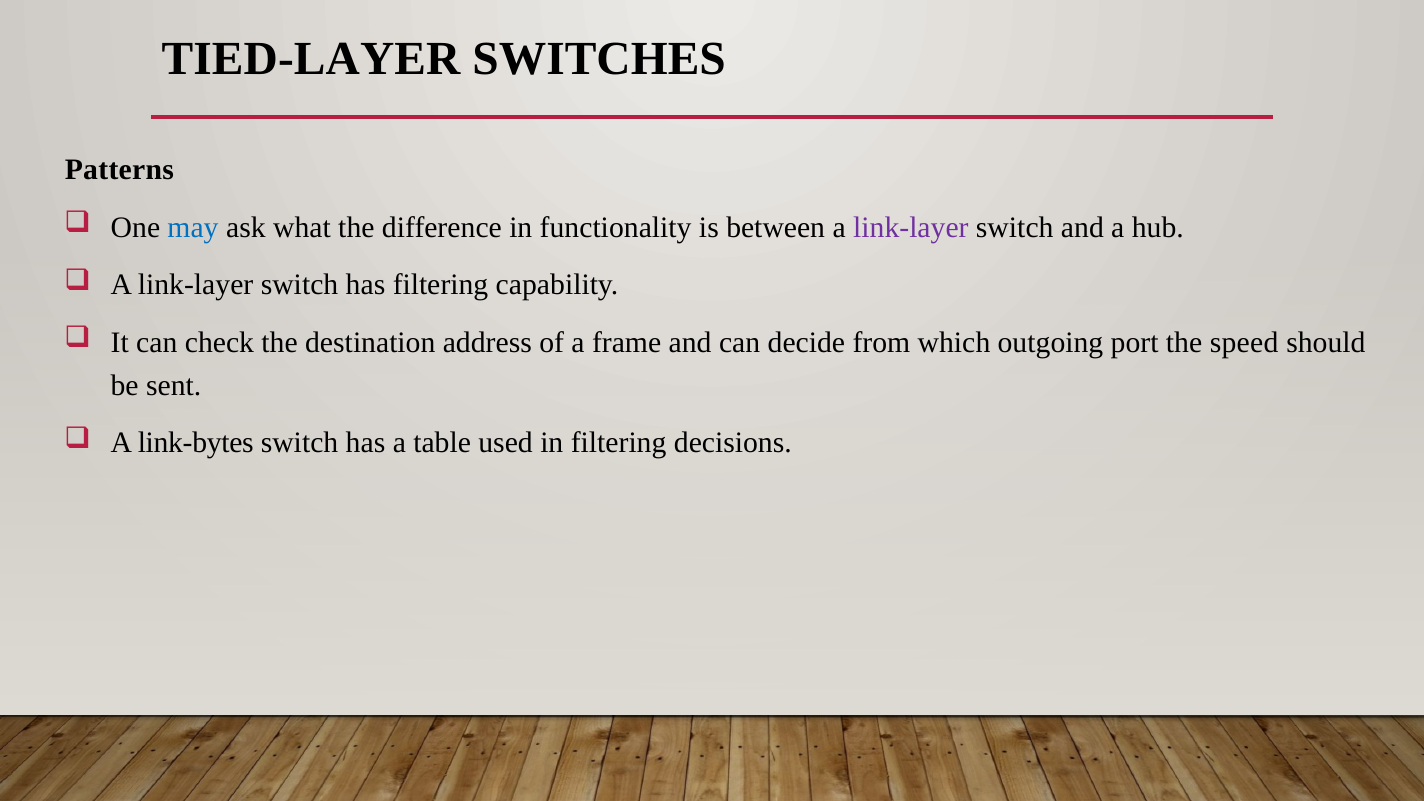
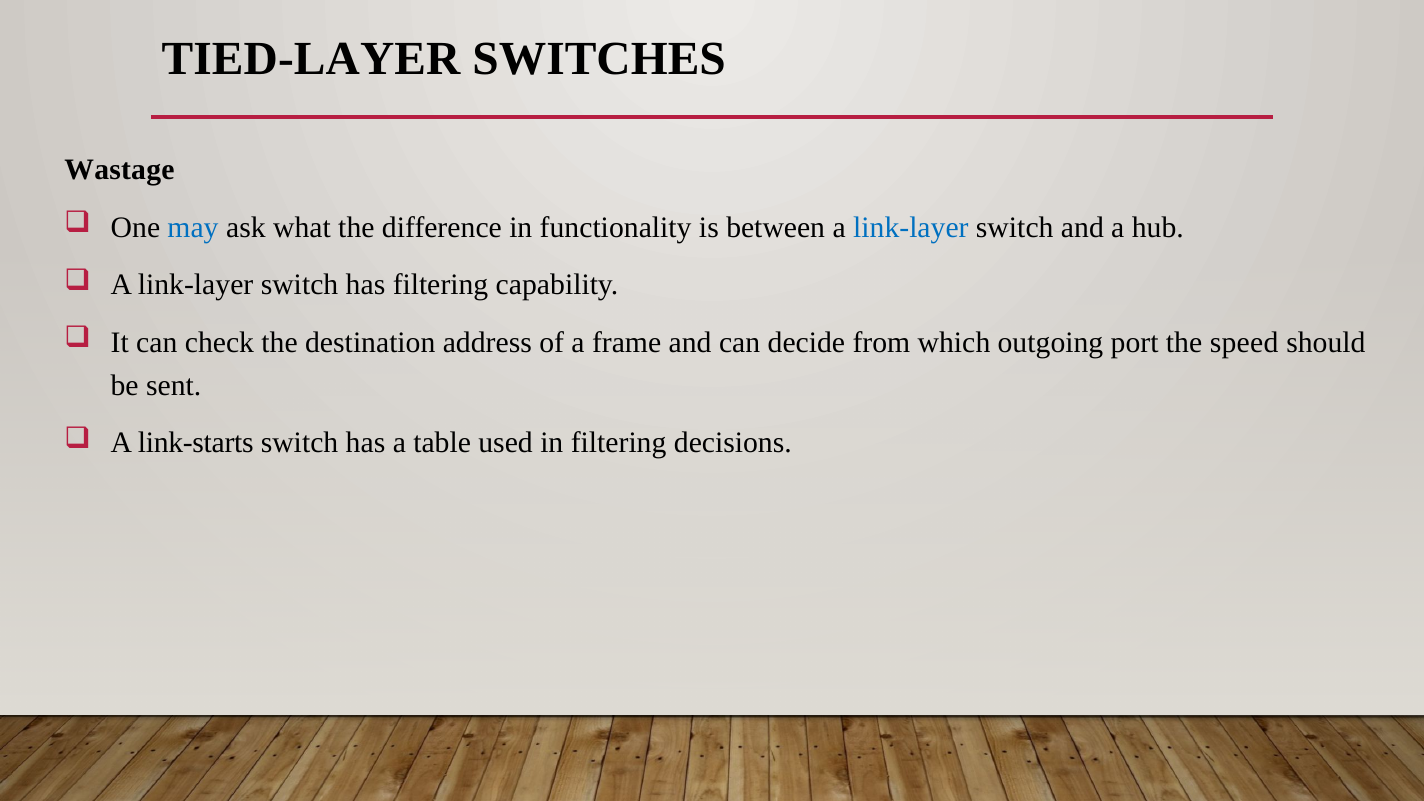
Patterns: Patterns -> Wastage (119, 170)
link-layer colour: purple -> blue (911, 228)
link-bytes: link-bytes -> link-starts (196, 443)
